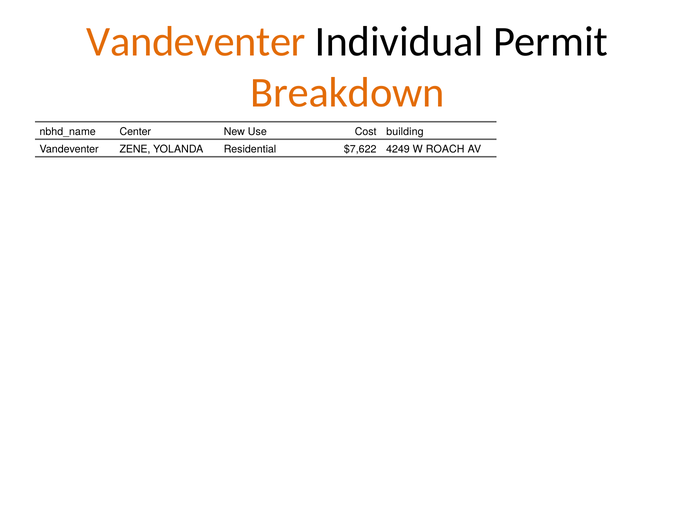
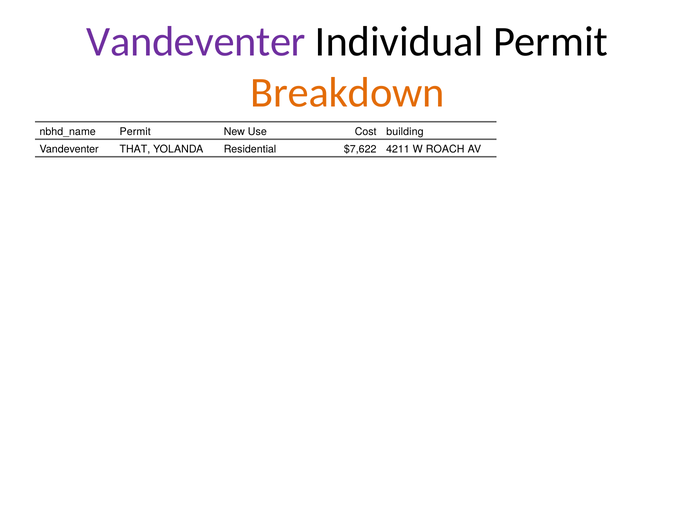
Vandeventer colour: orange -> purple (196, 42)
Center: Center -> Permit (135, 131)
ZENE: ZENE -> THAT (135, 149)
4249: 4249 -> 4211 (398, 149)
